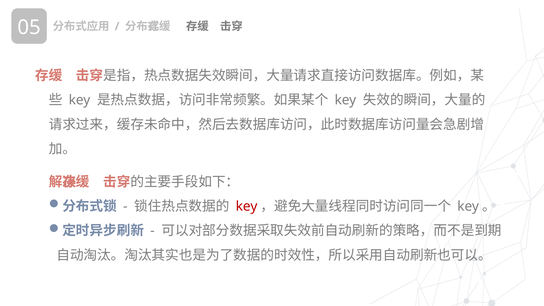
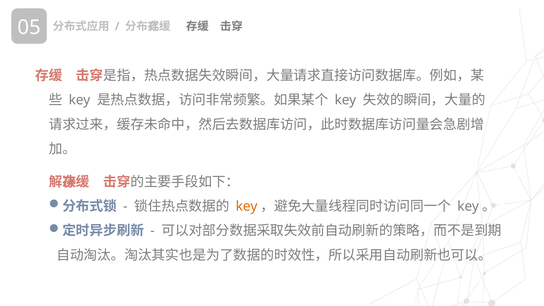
key colour: red -> orange (247, 206)
